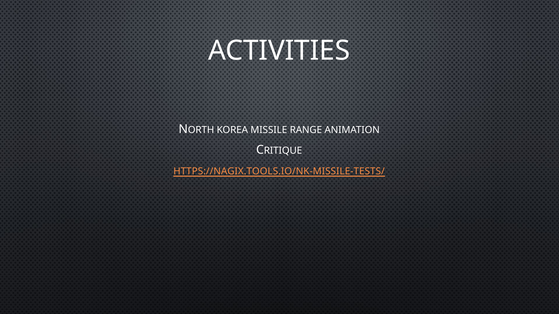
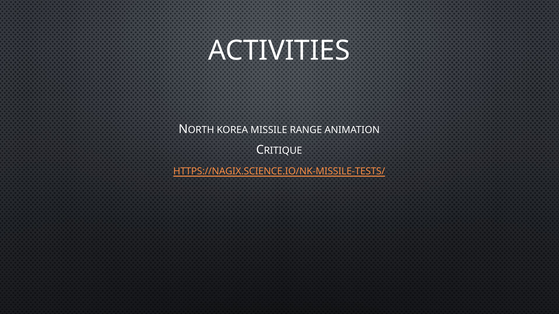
HTTPS://NAGIX.TOOLS.IO/NK-MISSILE-TESTS/: HTTPS://NAGIX.TOOLS.IO/NK-MISSILE-TESTS/ -> HTTPS://NAGIX.SCIENCE.IO/NK-MISSILE-TESTS/ (279, 171)
